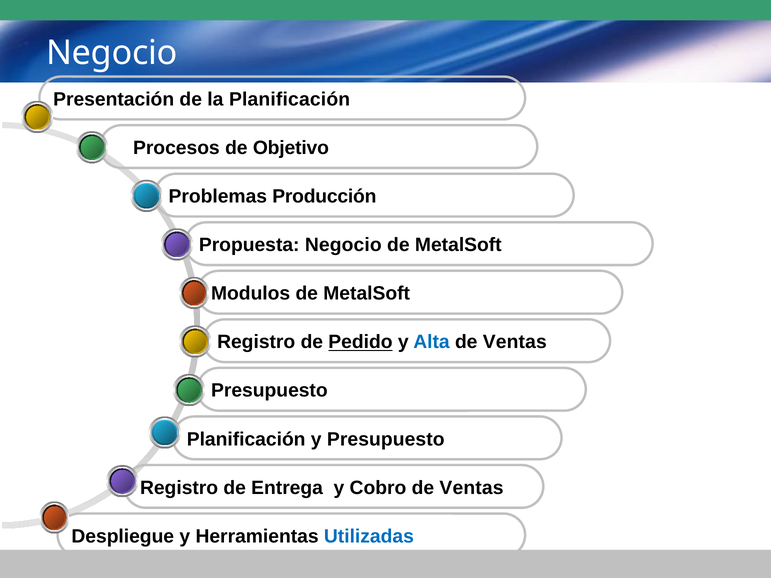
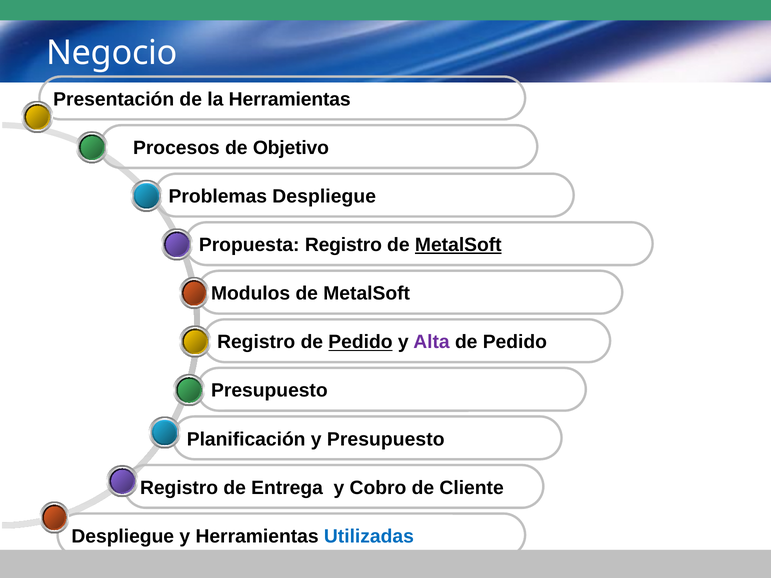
la Planificación: Planificación -> Herramientas (290, 99)
Producción: Producción -> Despliegue (324, 197)
Negocio: Negocio -> Registro (343, 245)
MetalSoft underline: none -> present (458, 245)
Alta colour: blue -> purple (432, 342)
Ventas: Ventas -> Pedido (515, 342)
Cobro de Ventas: Ventas -> Cliente (472, 488)
